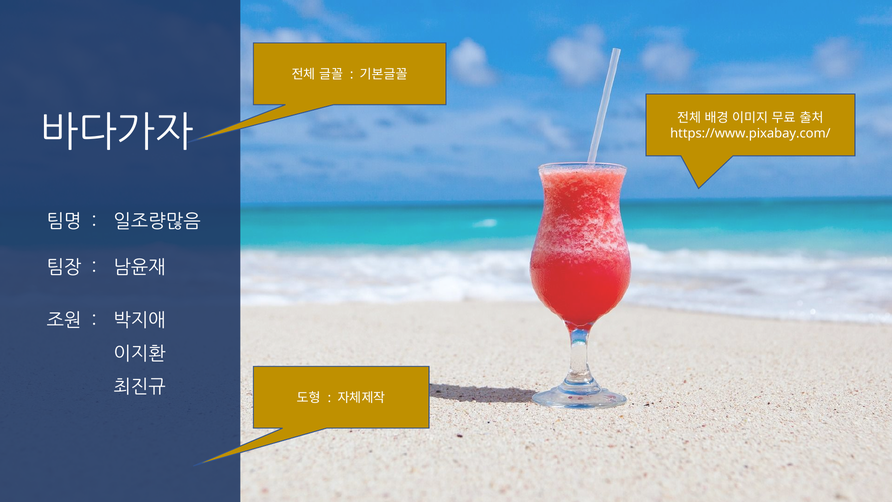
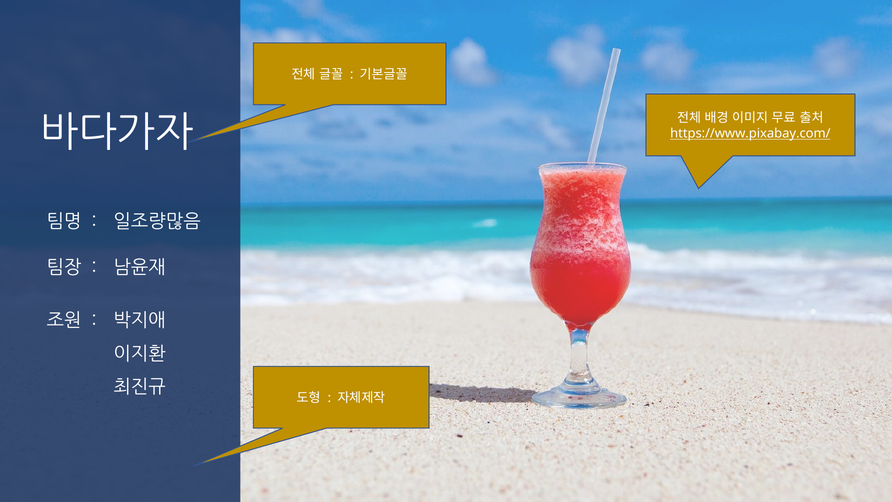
https://www.pixabay.com/ underline: none -> present (750, 134)
